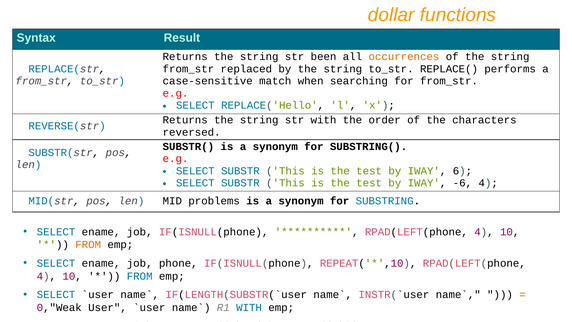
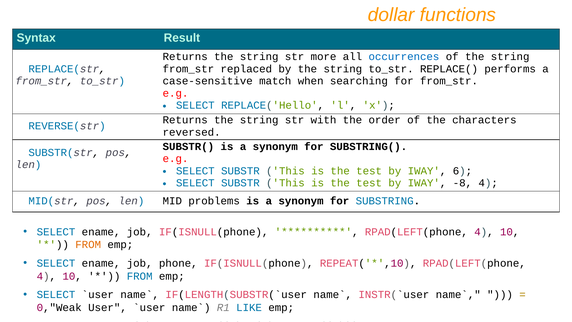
been: been -> more (324, 57)
occurrences colour: orange -> blue (404, 57)
-6: -6 -> -8 (462, 183)
R1 WITH: WITH -> LIKE (249, 307)
